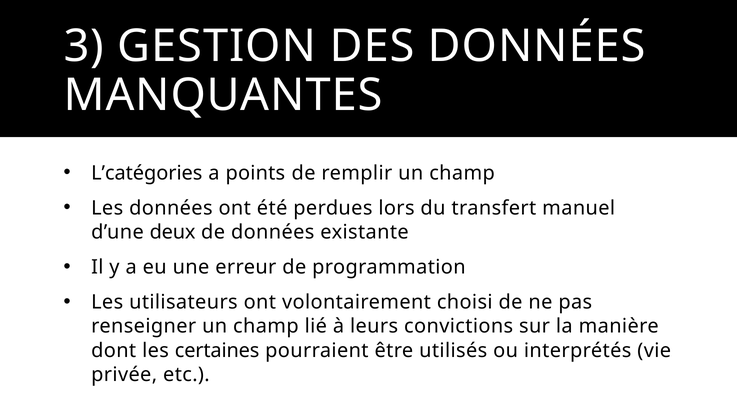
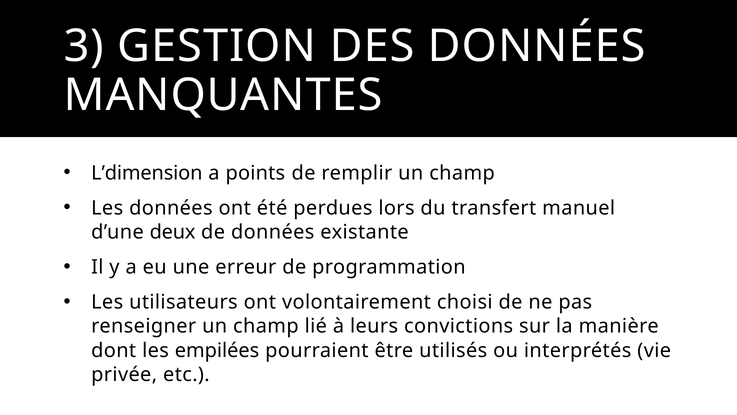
L’catégories: L’catégories -> L’dimension (147, 173)
certaines: certaines -> empilées (217, 350)
